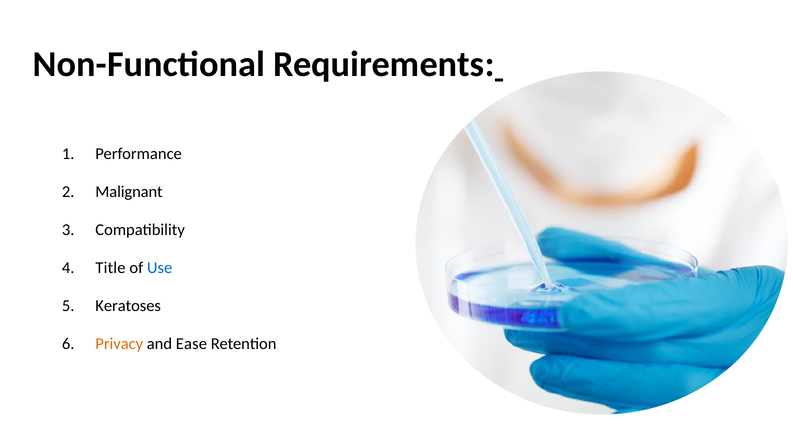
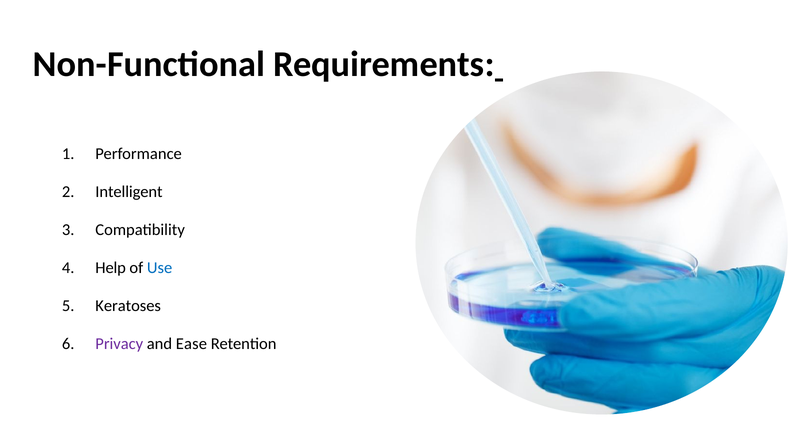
Malignant: Malignant -> Intelligent (129, 192)
Title: Title -> Help (111, 268)
Privacy colour: orange -> purple (119, 344)
